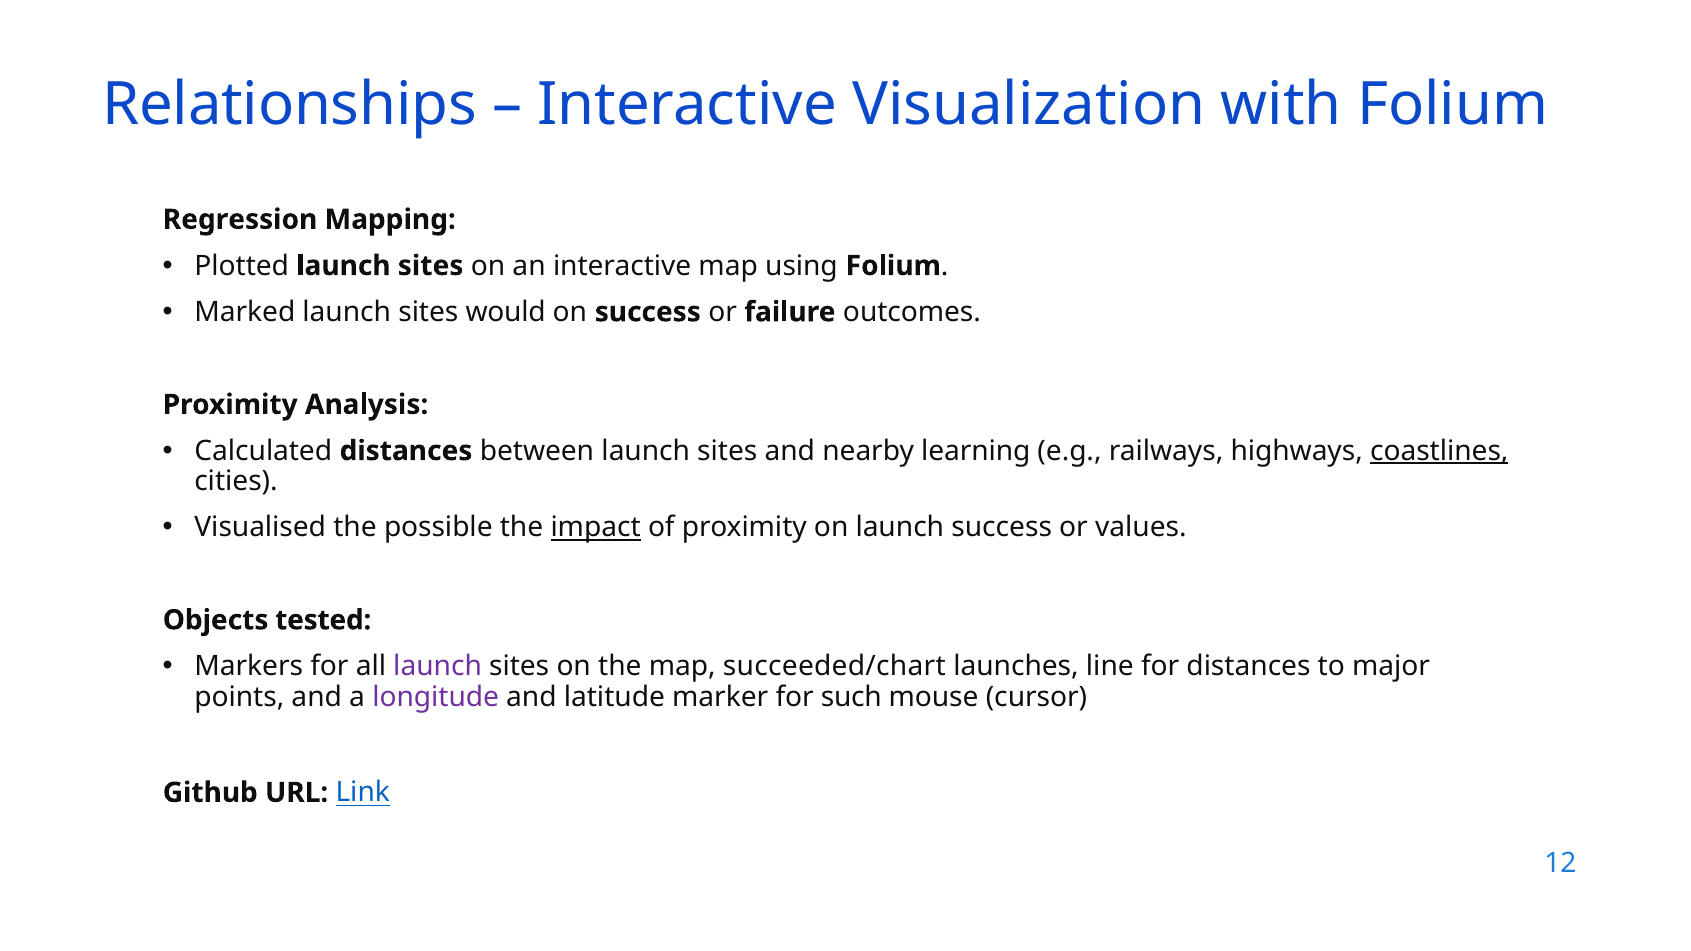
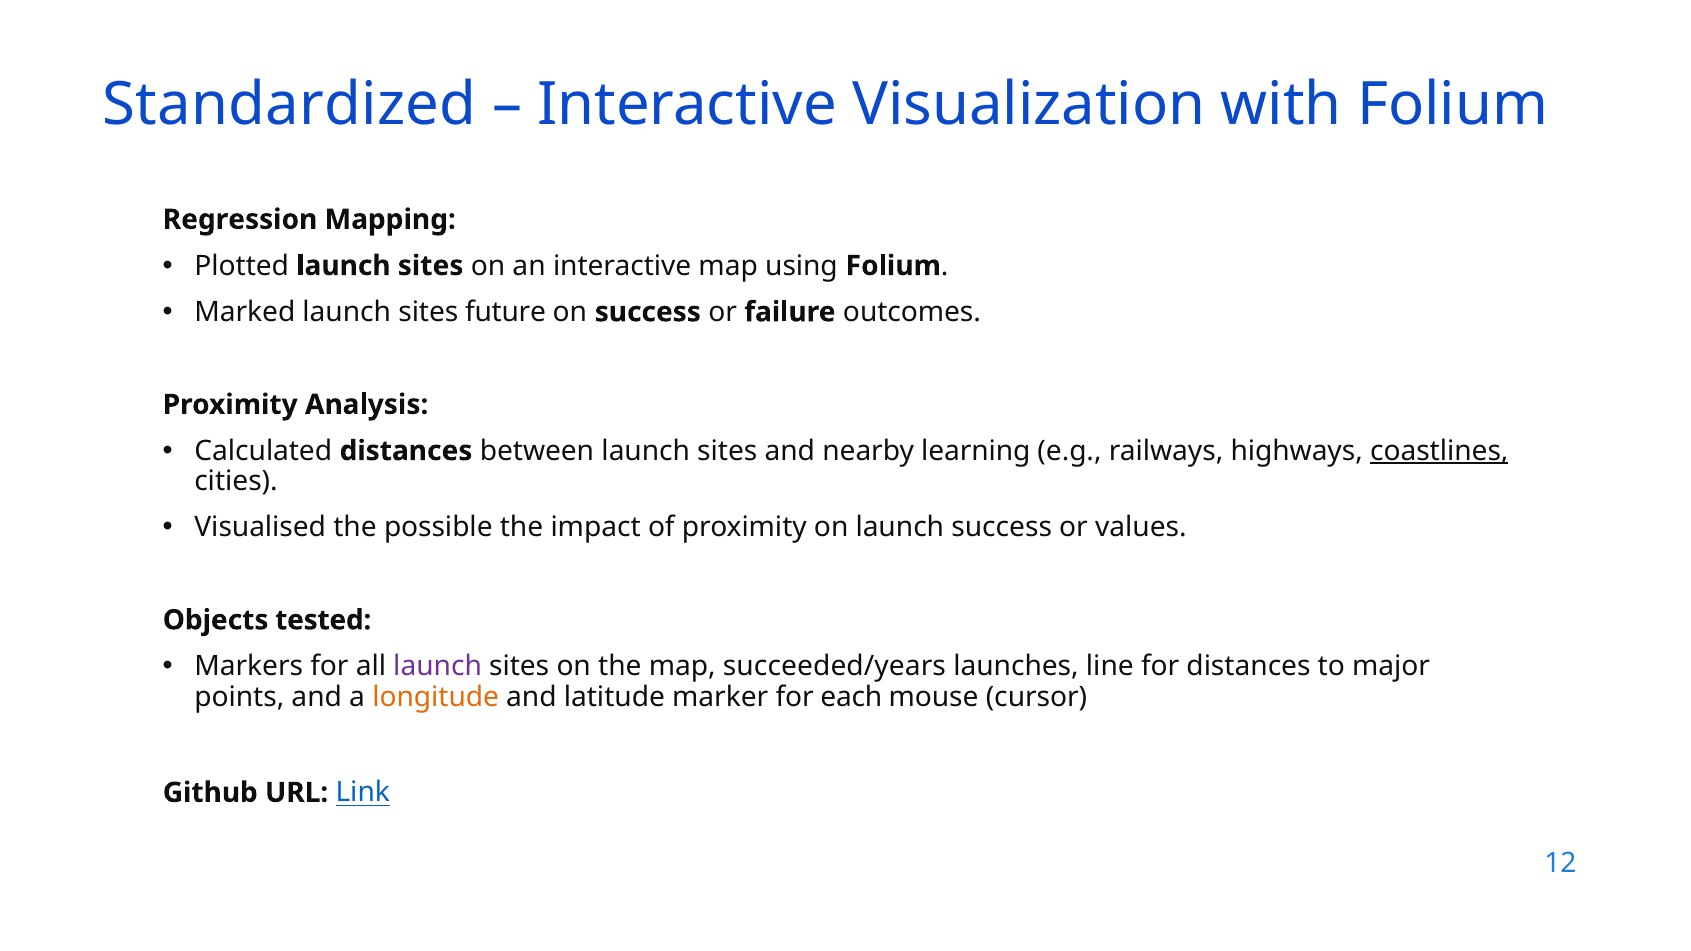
Relationships: Relationships -> Standardized (289, 105)
would: would -> future (506, 312)
impact underline: present -> none (596, 528)
succeeded/chart: succeeded/chart -> succeeded/years (834, 667)
longitude colour: purple -> orange (436, 697)
such: such -> each (851, 697)
